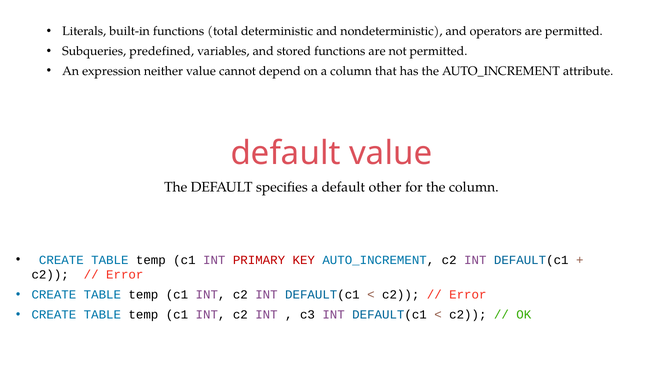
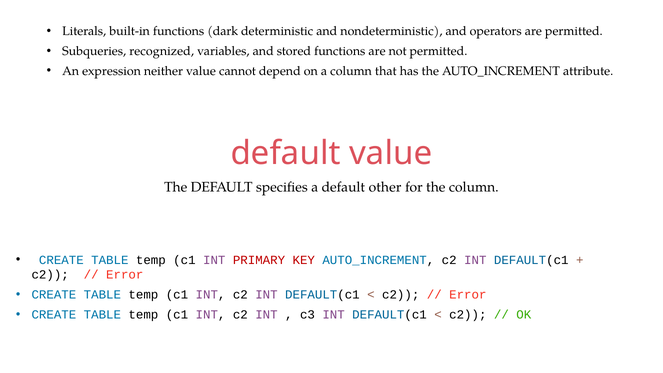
total: total -> dark (223, 31)
predefined: predefined -> recognized (162, 51)
